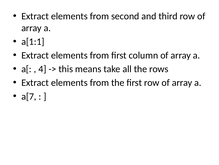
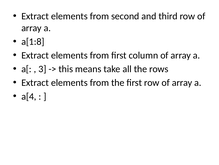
a[1:1: a[1:1 -> a[1:8 (33, 41)
4: 4 -> 3 (42, 69)
a[7: a[7 -> a[4 (29, 96)
